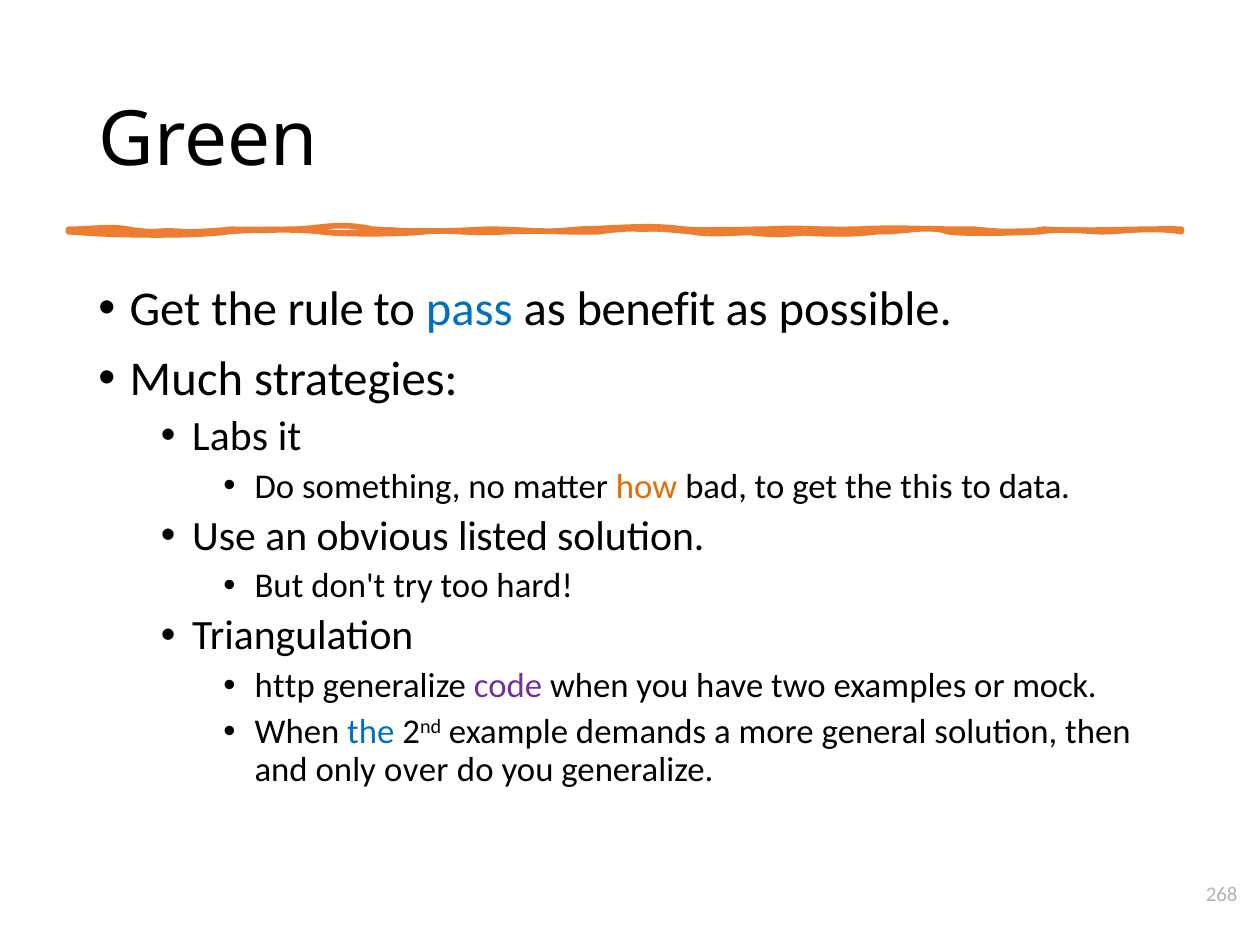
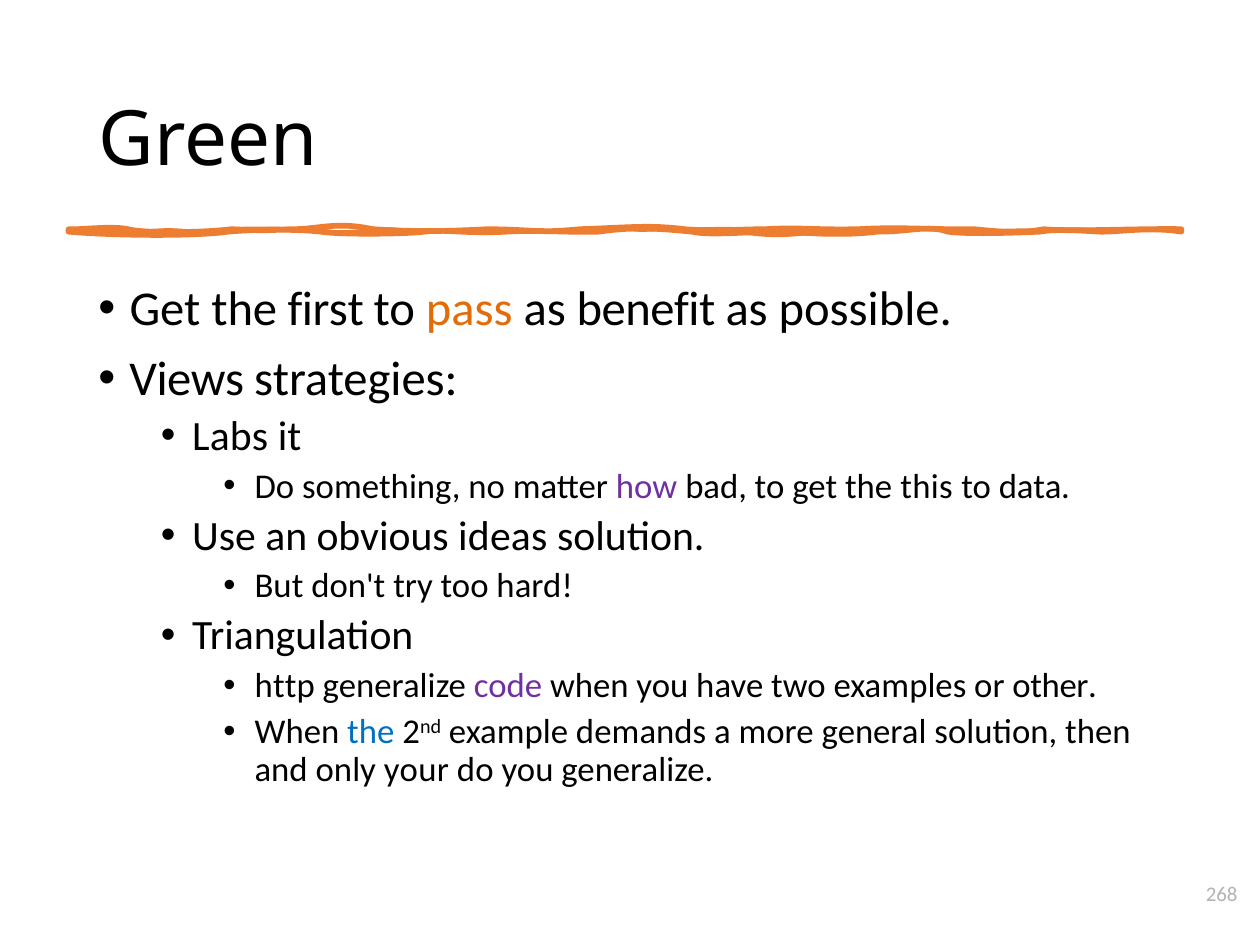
rule: rule -> first (326, 310)
pass colour: blue -> orange (469, 310)
Much: Much -> Views (187, 379)
how colour: orange -> purple (647, 487)
listed: listed -> ideas (503, 537)
mock: mock -> other (1055, 686)
over: over -> your (416, 770)
